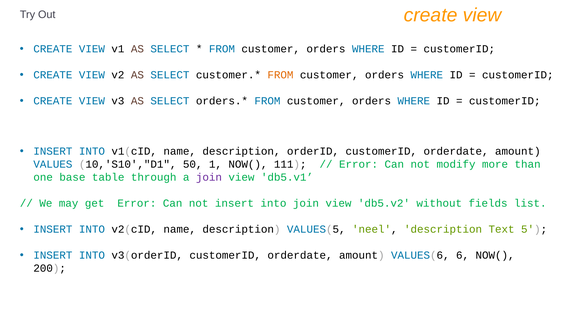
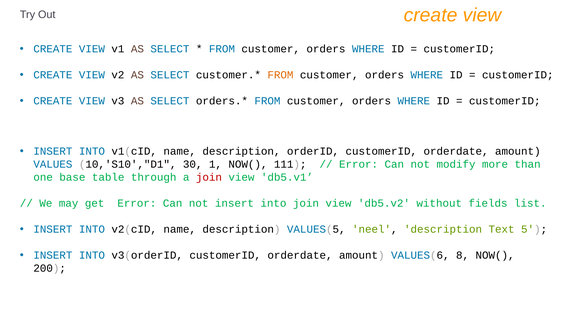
50: 50 -> 30 (193, 164)
join colour: purple -> red (209, 177)
6: 6 -> 8 (463, 255)
